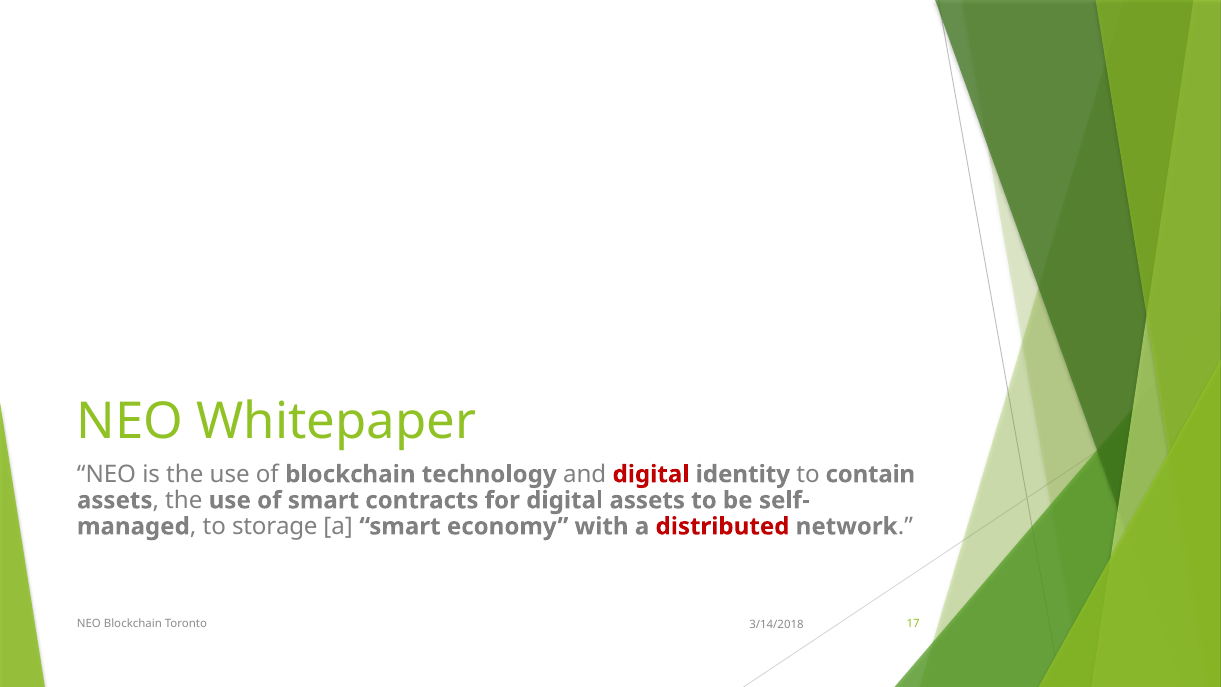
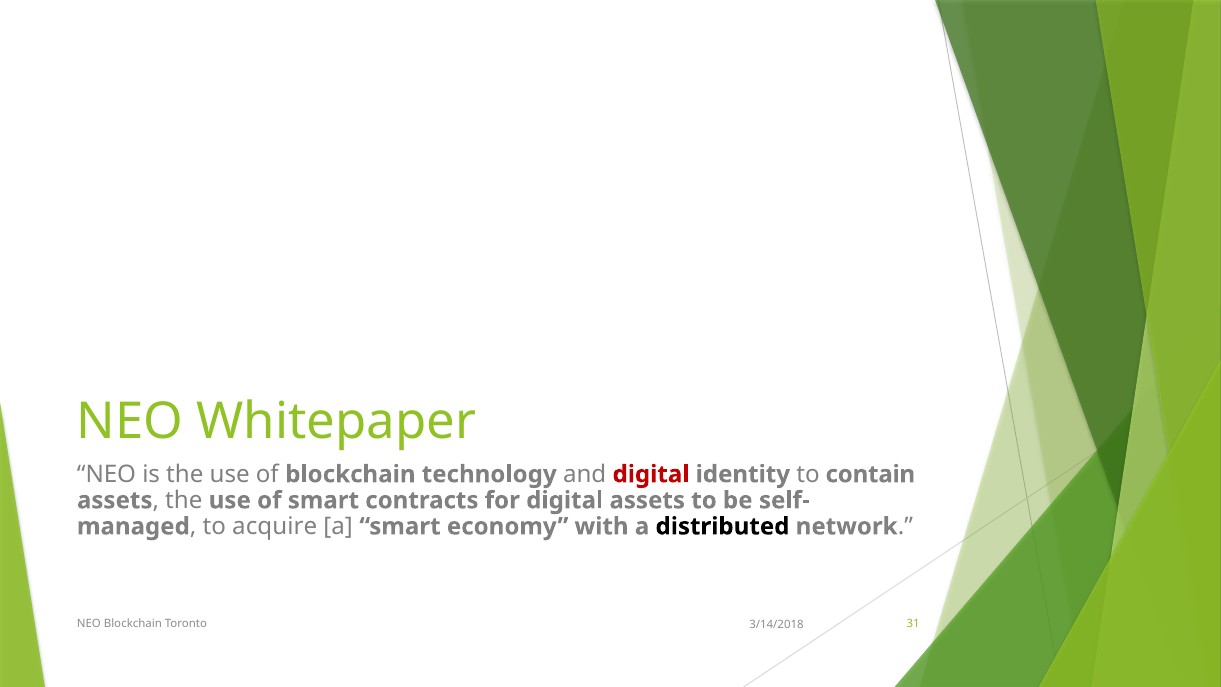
storage: storage -> acquire (275, 526)
distributed colour: red -> black (722, 526)
17: 17 -> 31 (913, 623)
